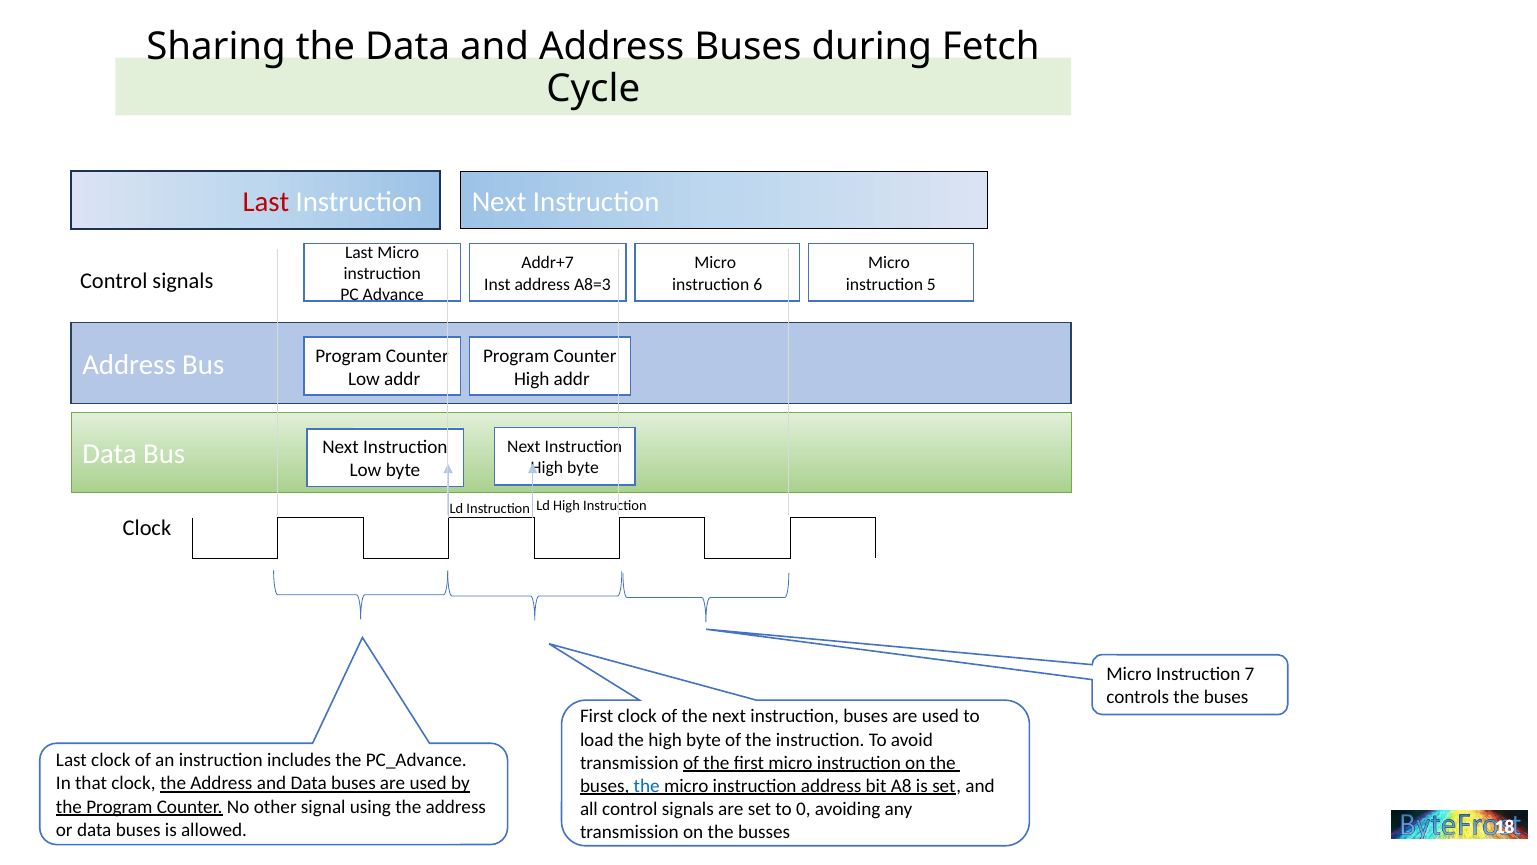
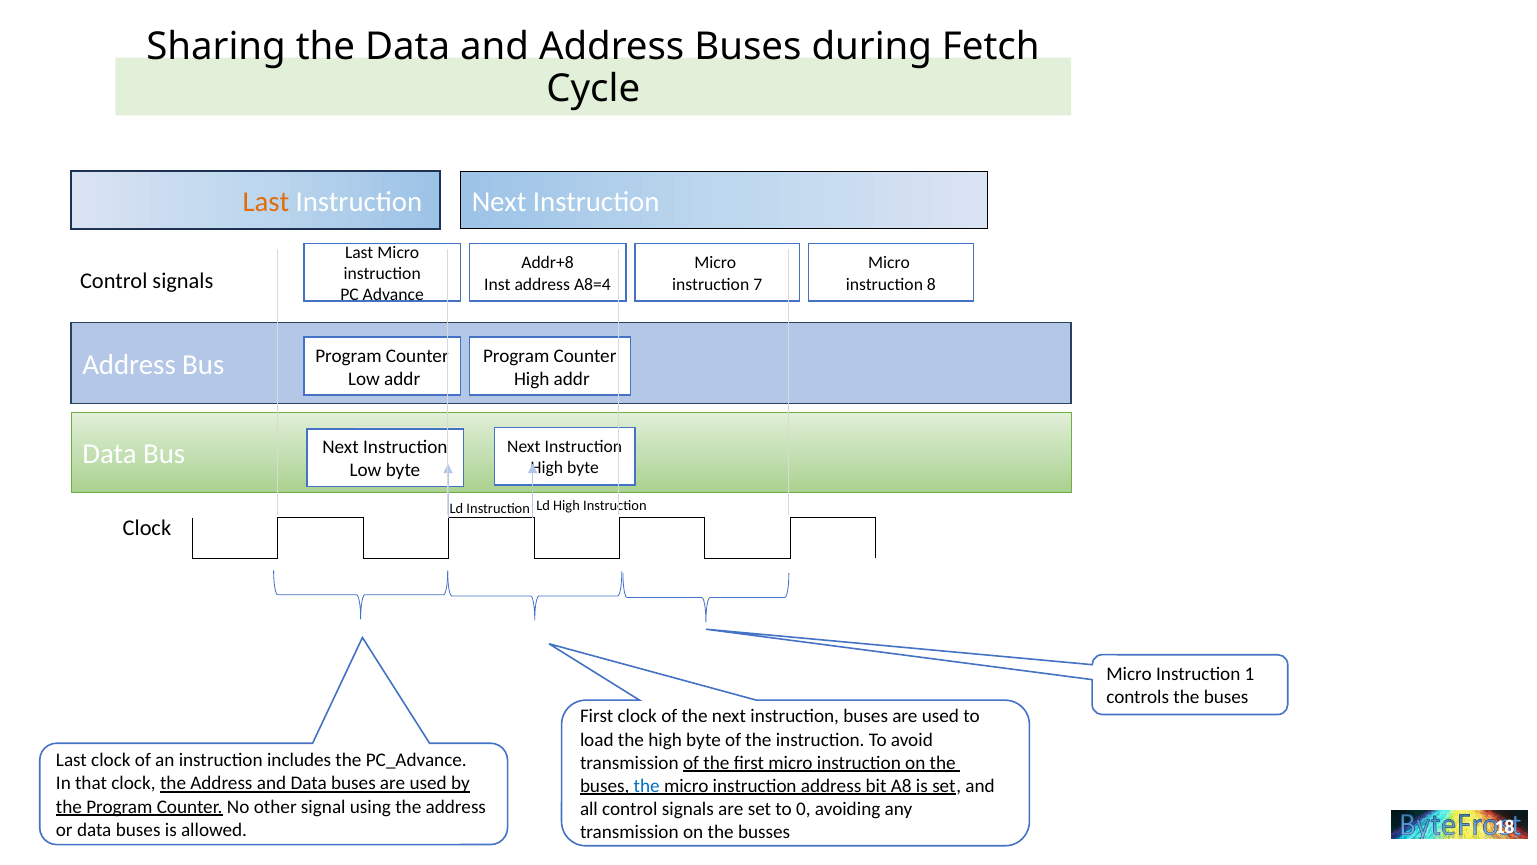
Last colour: red -> orange (266, 202)
Addr+7: Addr+7 -> Addr+8 (548, 263)
A8=3: A8=3 -> A8=4 (592, 284)
6: 6 -> 7 (758, 284)
5: 5 -> 8 (931, 284)
7: 7 -> 1 (1249, 674)
